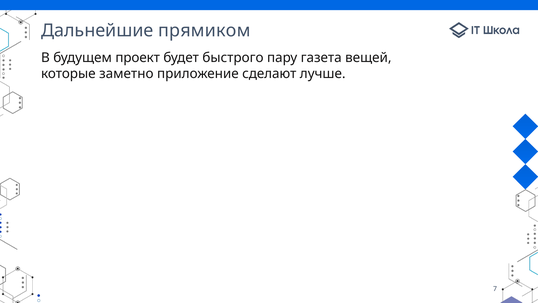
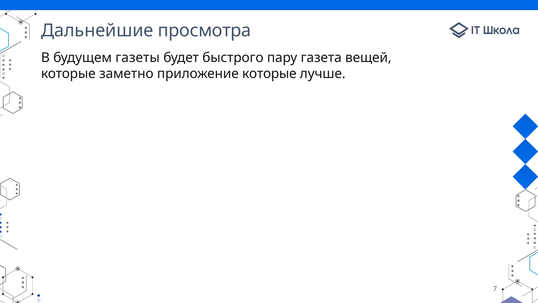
прямиком: прямиком -> просмотра (205, 31)
проект: проект -> газеты (138, 58)
приложение сделают: сделают -> которые (269, 74)
